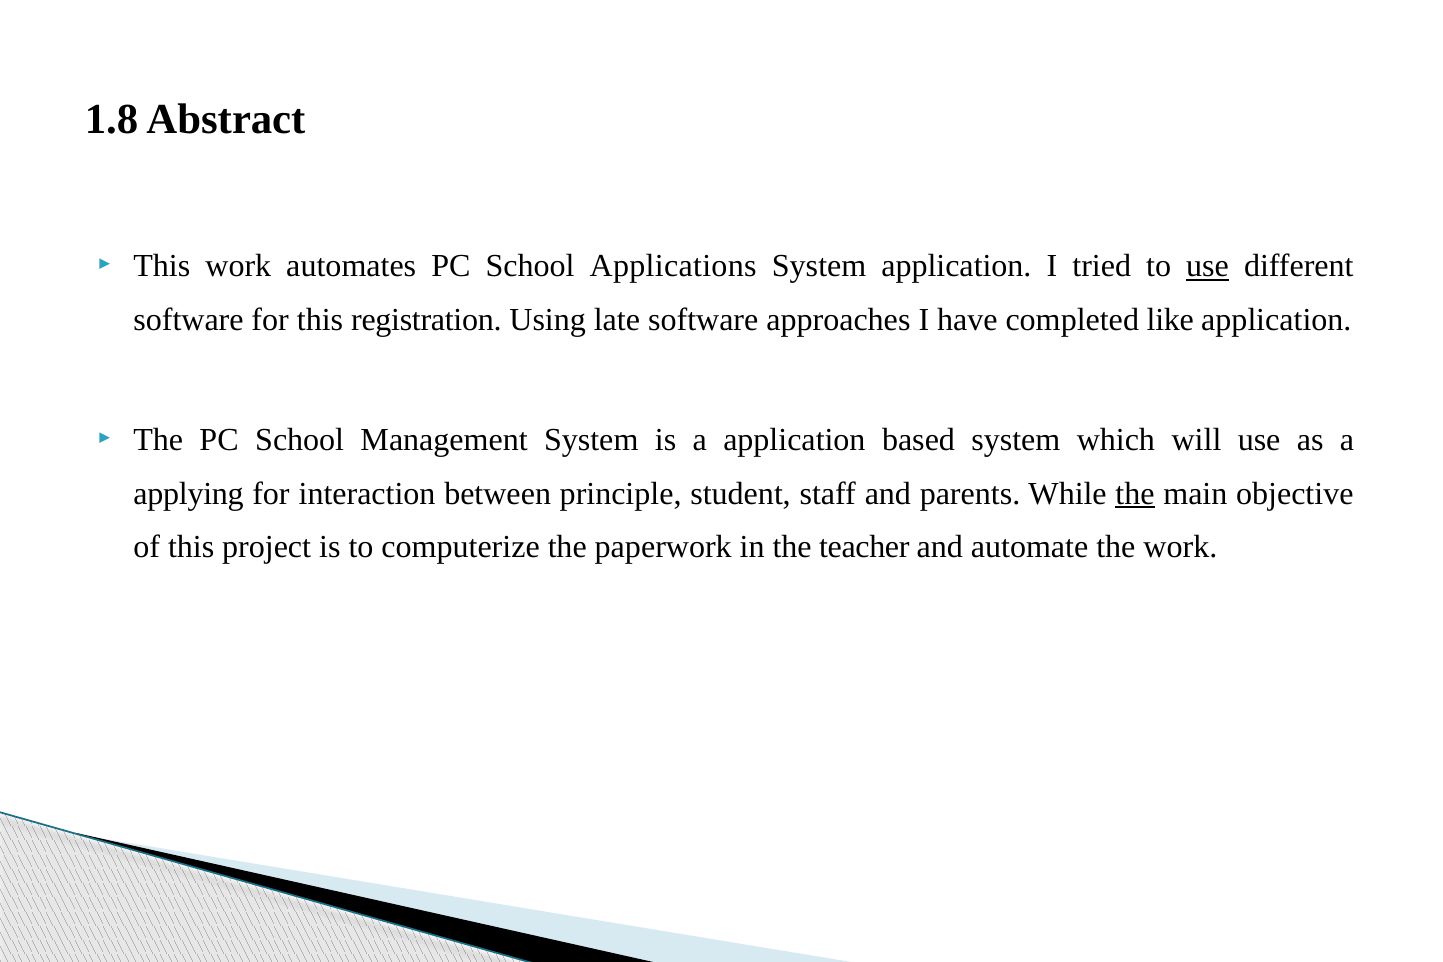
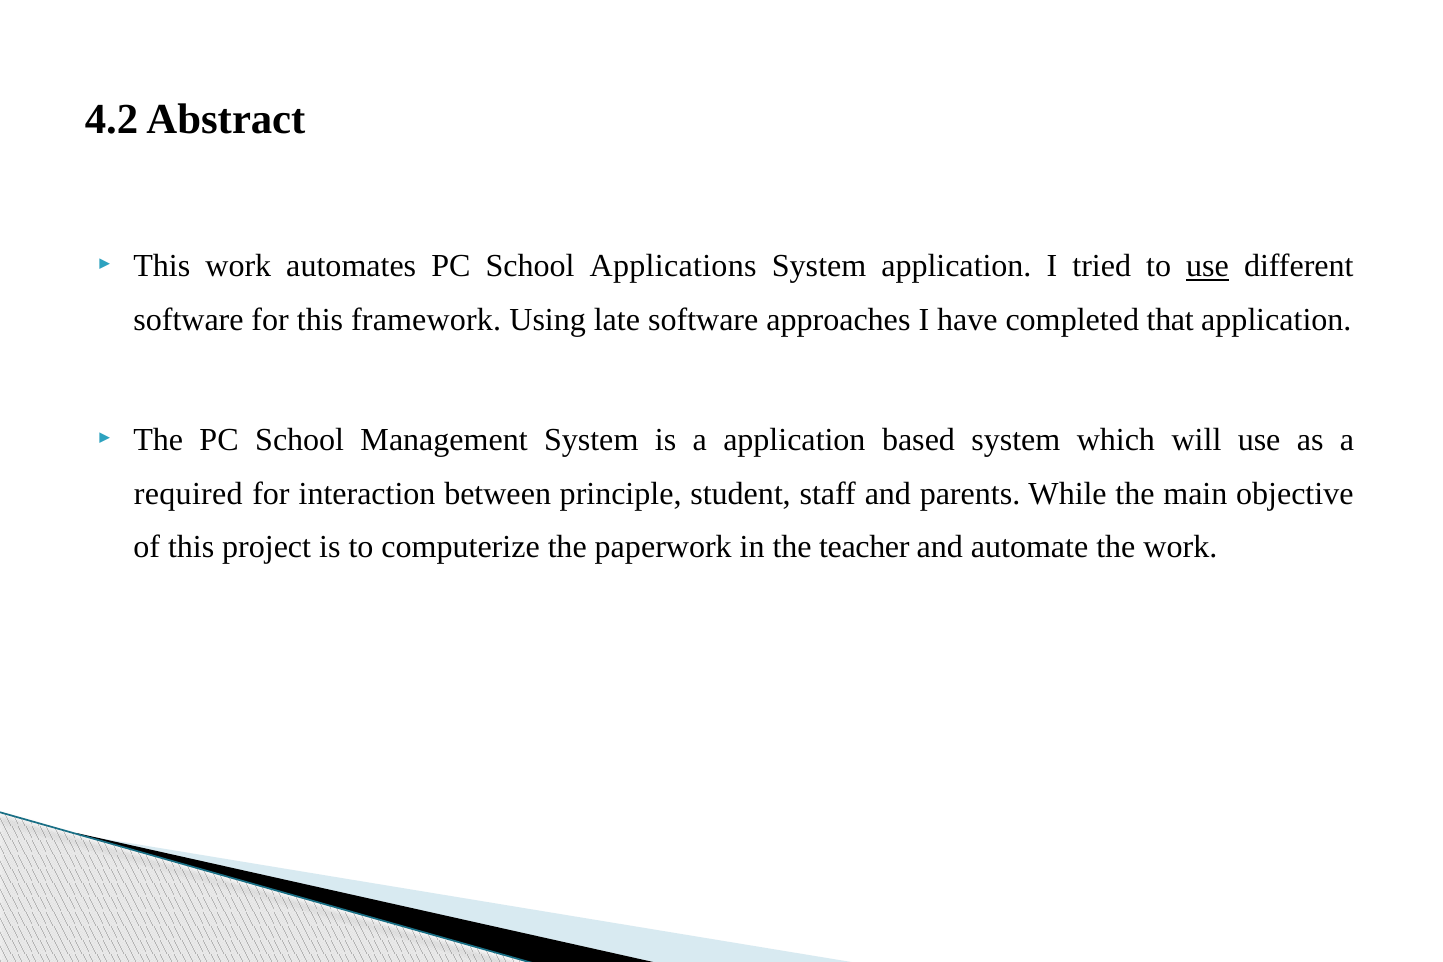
1.8: 1.8 -> 4.2 (112, 119)
registration: registration -> framework (426, 320)
like: like -> that (1170, 320)
applying: applying -> required (188, 494)
the underline: present -> none (1135, 494)
